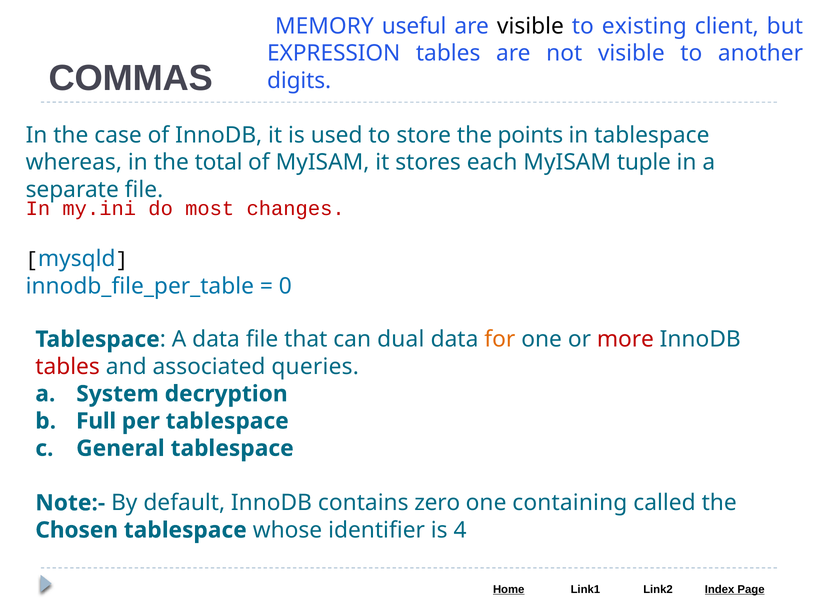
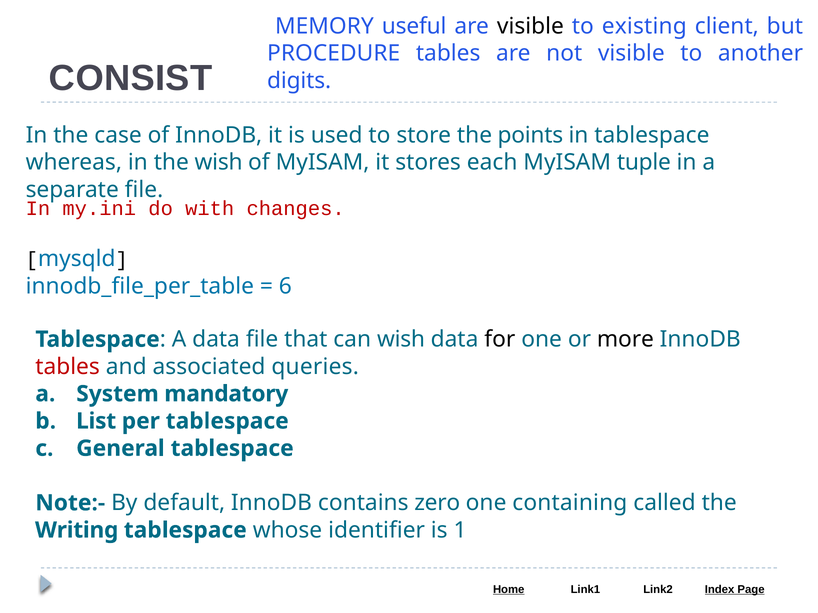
EXPRESSION: EXPRESSION -> PROCEDURE (334, 53)
COMMAS: COMMAS -> CONSIST (131, 78)
the total: total -> wish (219, 162)
most: most -> with (210, 209)
0: 0 -> 6 (285, 286)
can dual: dual -> wish (401, 340)
for colour: orange -> black (500, 340)
more colour: red -> black (625, 340)
decryption: decryption -> mandatory (226, 394)
Full: Full -> List (96, 421)
Chosen: Chosen -> Writing (77, 531)
4: 4 -> 1 (460, 531)
